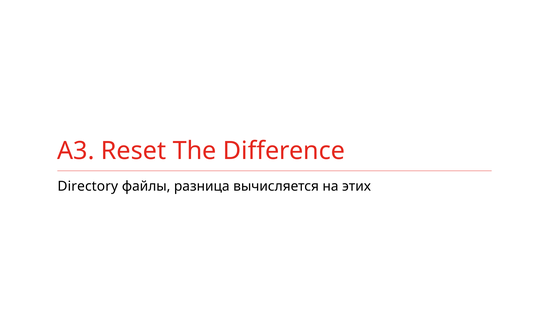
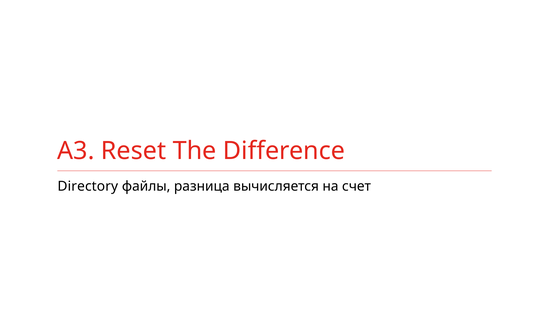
этих: этих -> счет (356, 186)
